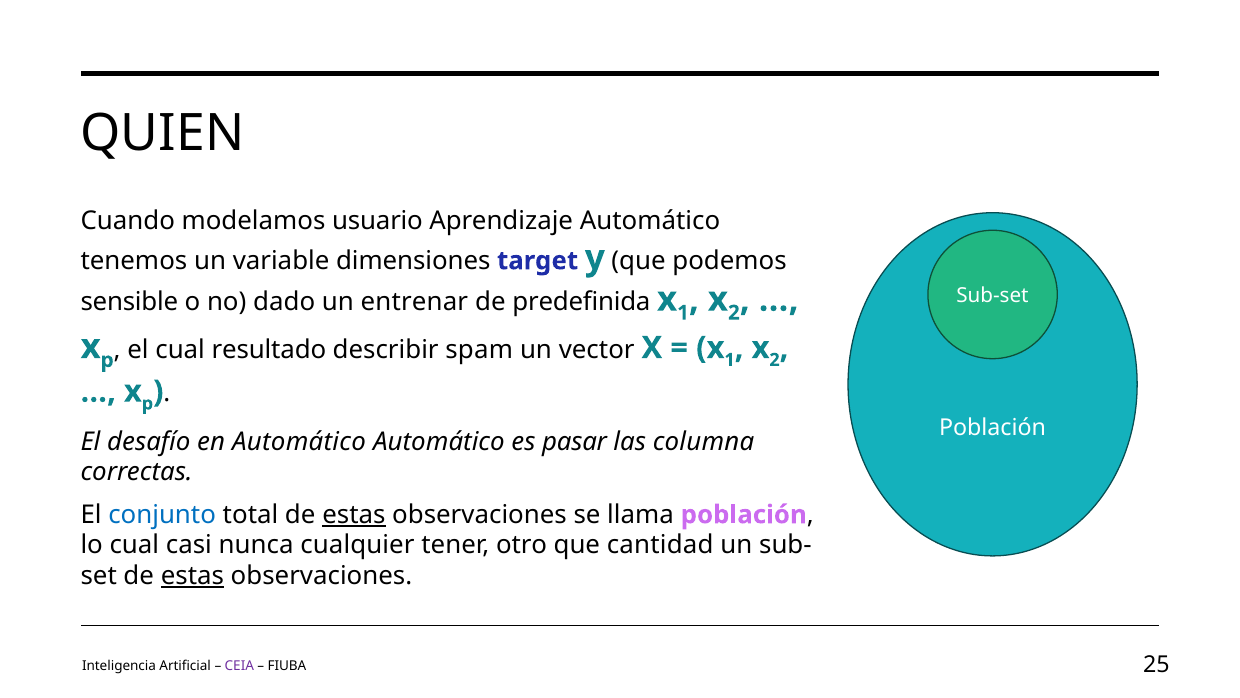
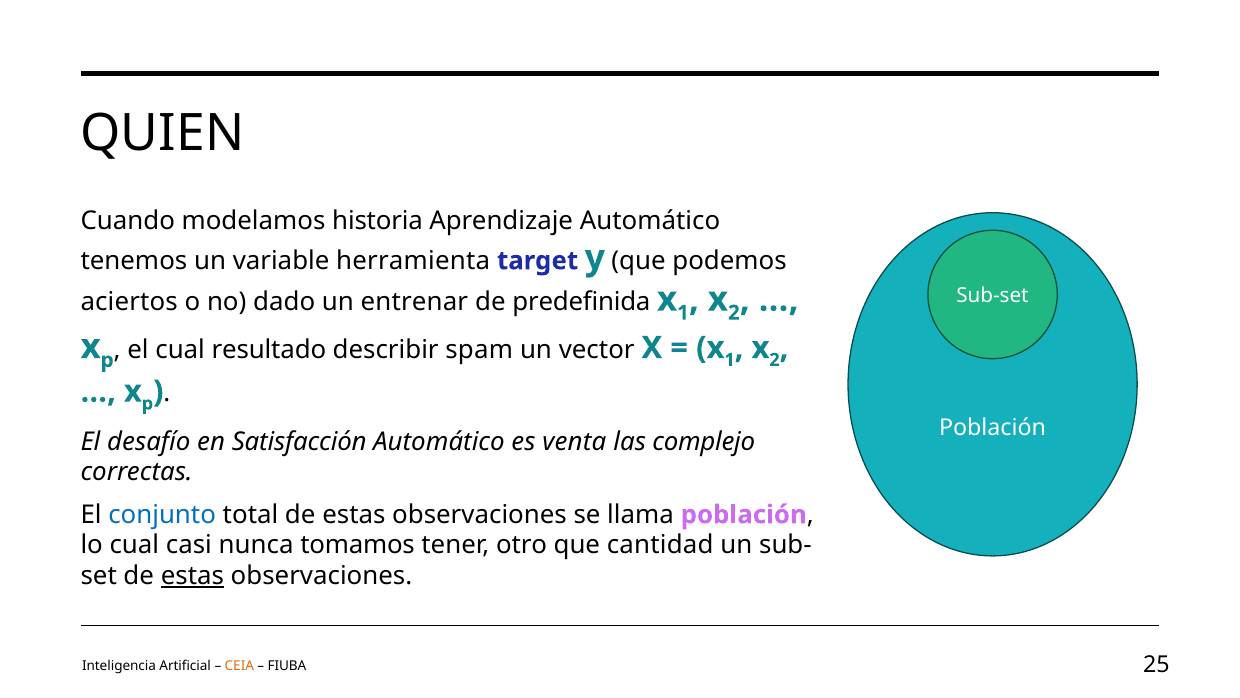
usuario: usuario -> historia (378, 221)
dimensiones: dimensiones -> herramienta (413, 261)
sensible: sensible -> aciertos (129, 302)
en Automático: Automático -> Satisfacción (299, 441)
pasar: pasar -> venta (574, 441)
columna: columna -> complejo (704, 441)
estas underline: present -> none (354, 514)
cualquier: cualquier -> tomamos (358, 545)
CEIA colour: purple -> orange (239, 666)
